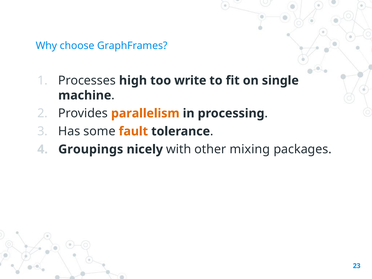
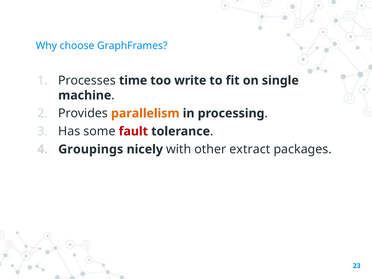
high: high -> time (133, 80)
fault colour: orange -> red (133, 131)
mixing: mixing -> extract (250, 149)
